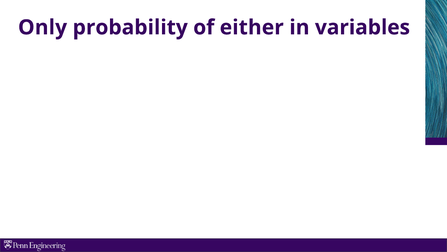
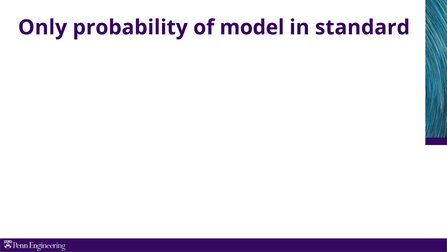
either: either -> model (252, 27)
variables: variables -> standard (362, 27)
